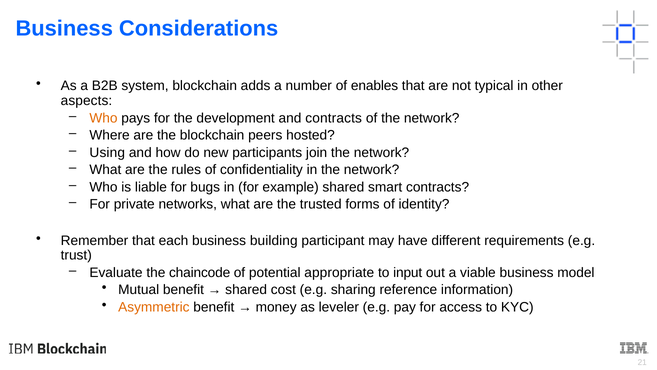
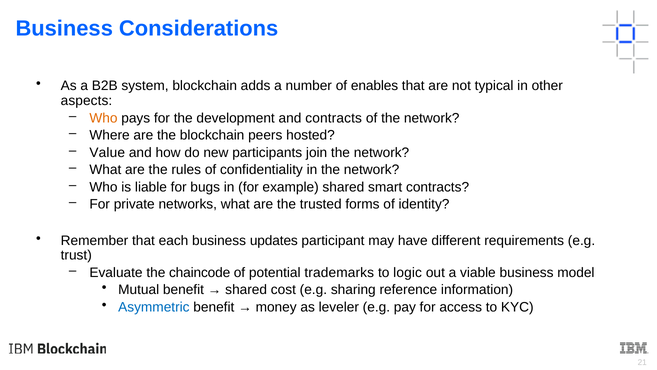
Using: Using -> Value (107, 152)
building: building -> updates (274, 240)
appropriate: appropriate -> trademarks (339, 272)
input: input -> logic (408, 272)
Asymmetric colour: orange -> blue (154, 307)
